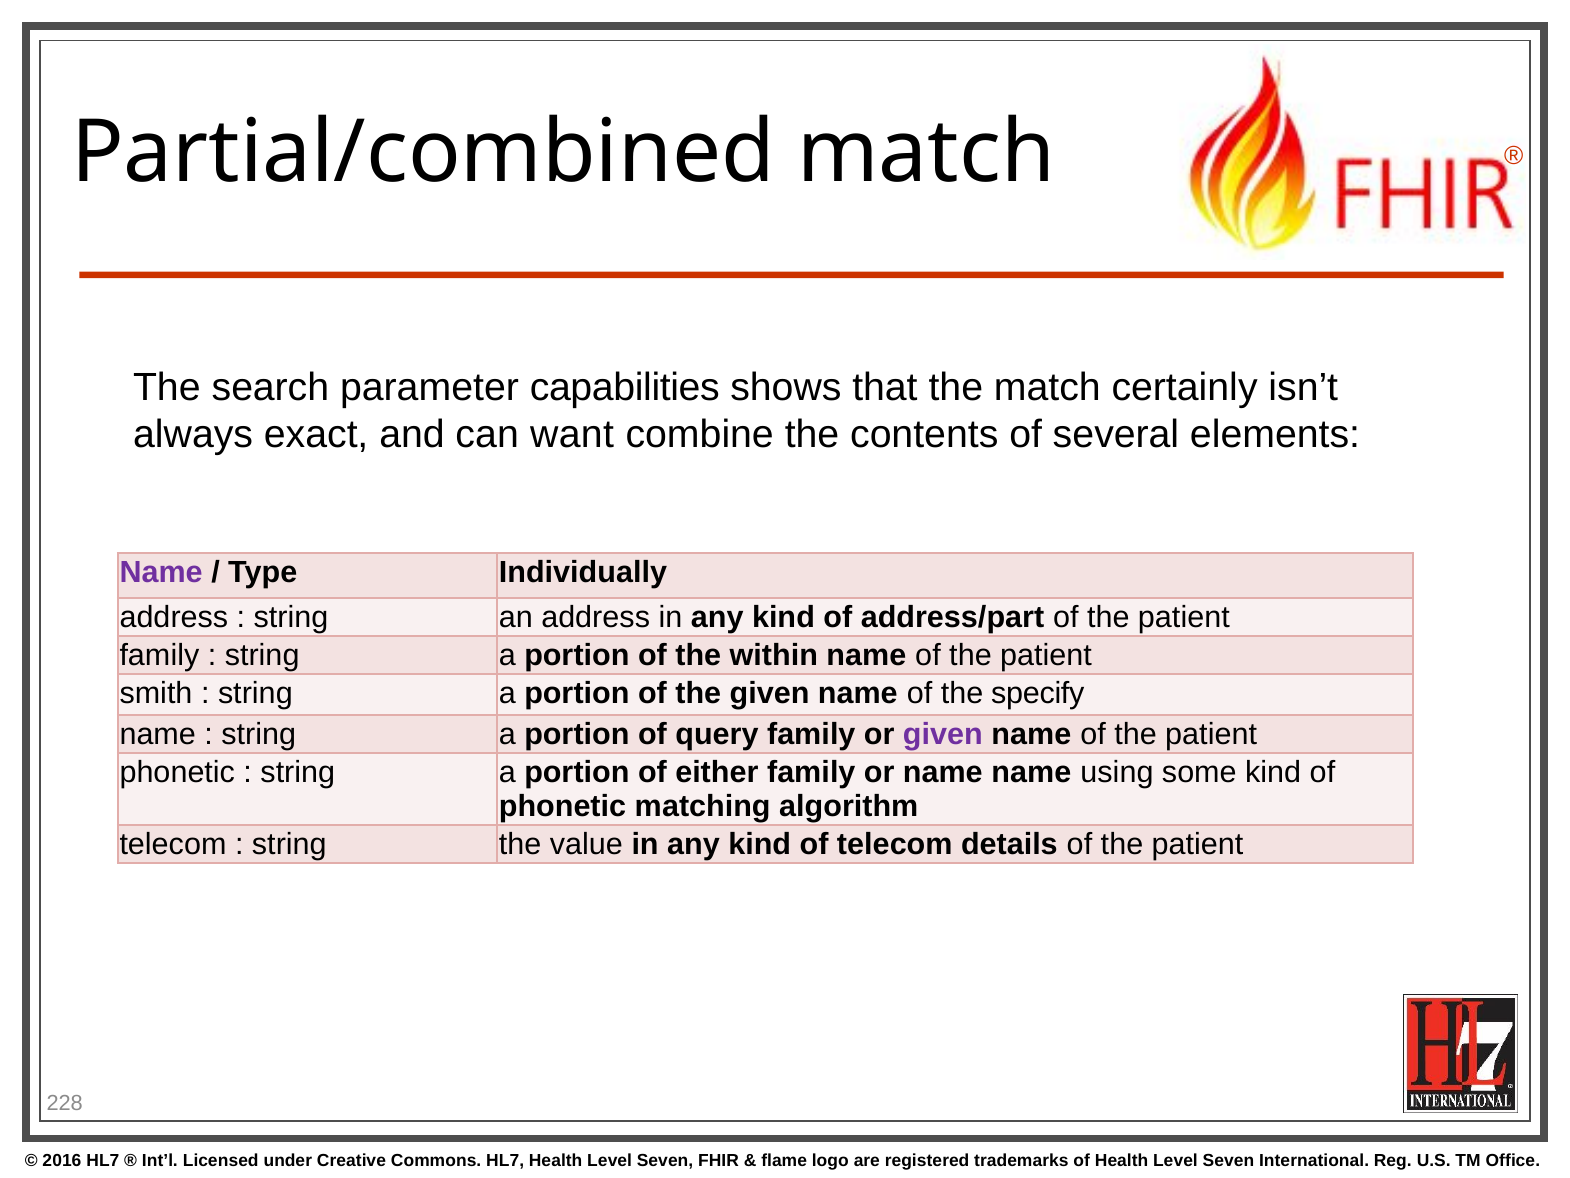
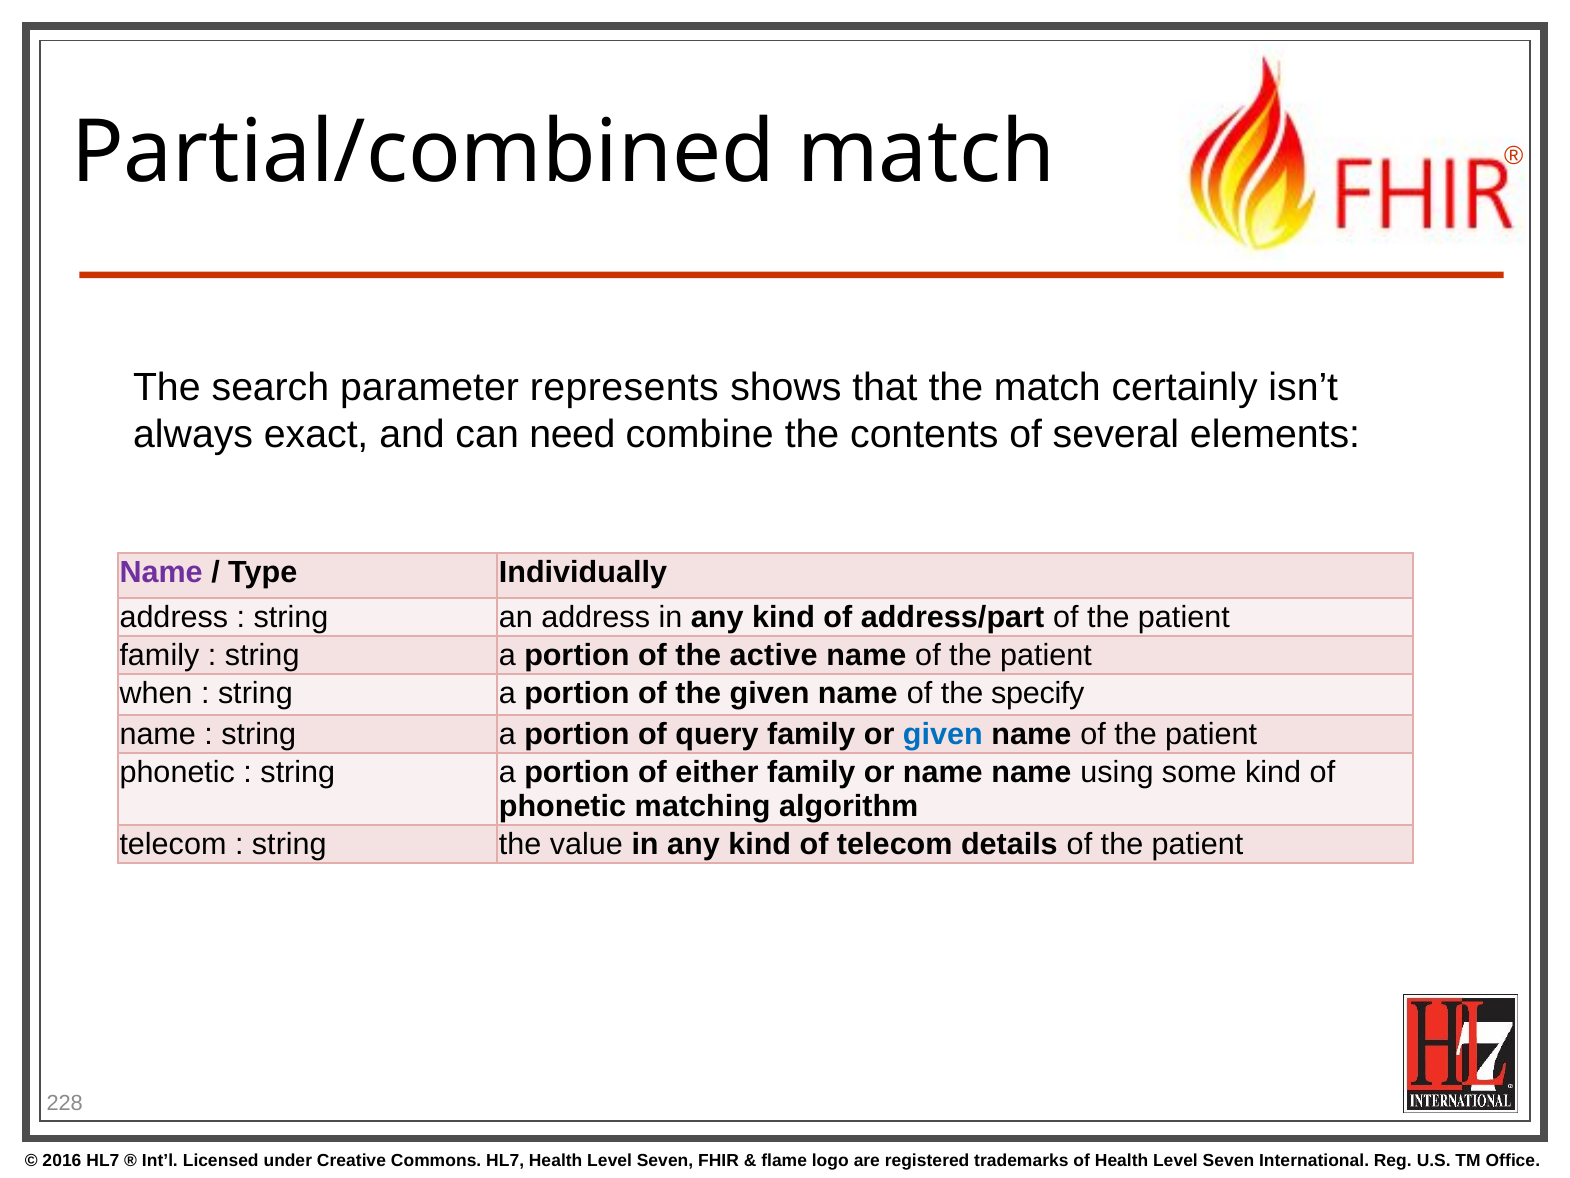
capabilities: capabilities -> represents (624, 387)
want: want -> need (572, 434)
within: within -> active (774, 655)
smith: smith -> when (156, 693)
given colour: purple -> blue (943, 734)
